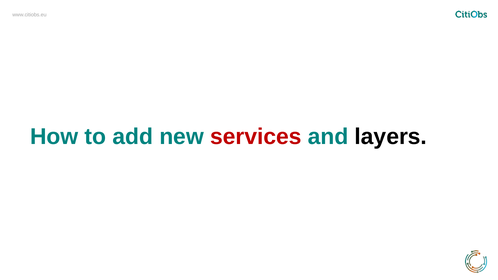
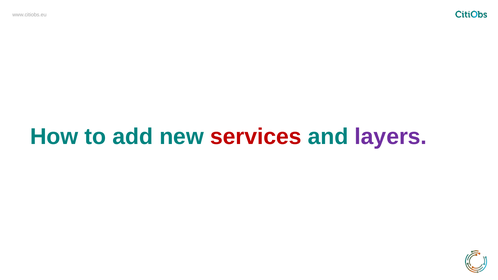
layers colour: black -> purple (391, 137)
